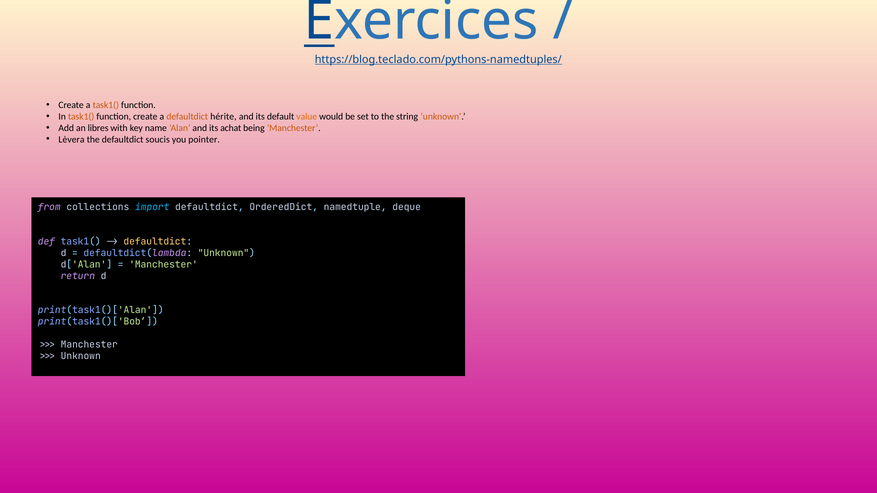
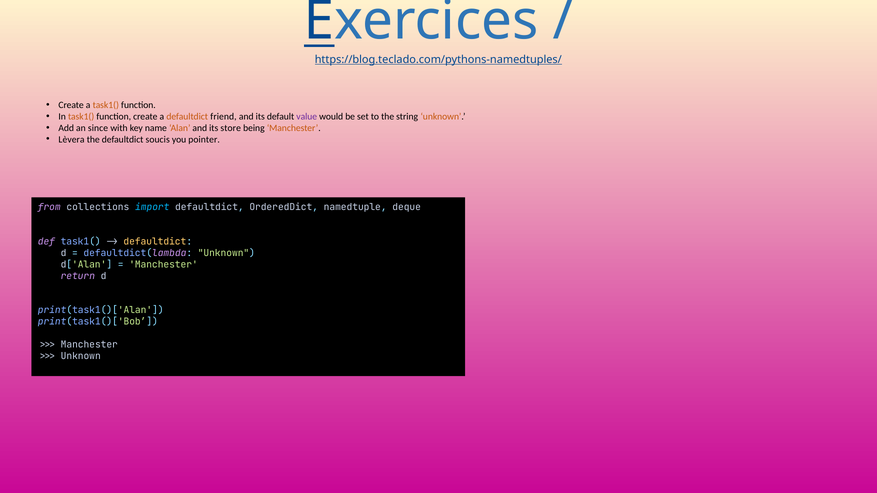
hérite: hérite -> friend (223, 116)
value colour: orange -> purple (307, 116)
libres: libres -> since (98, 128)
achat: achat -> store (231, 128)
